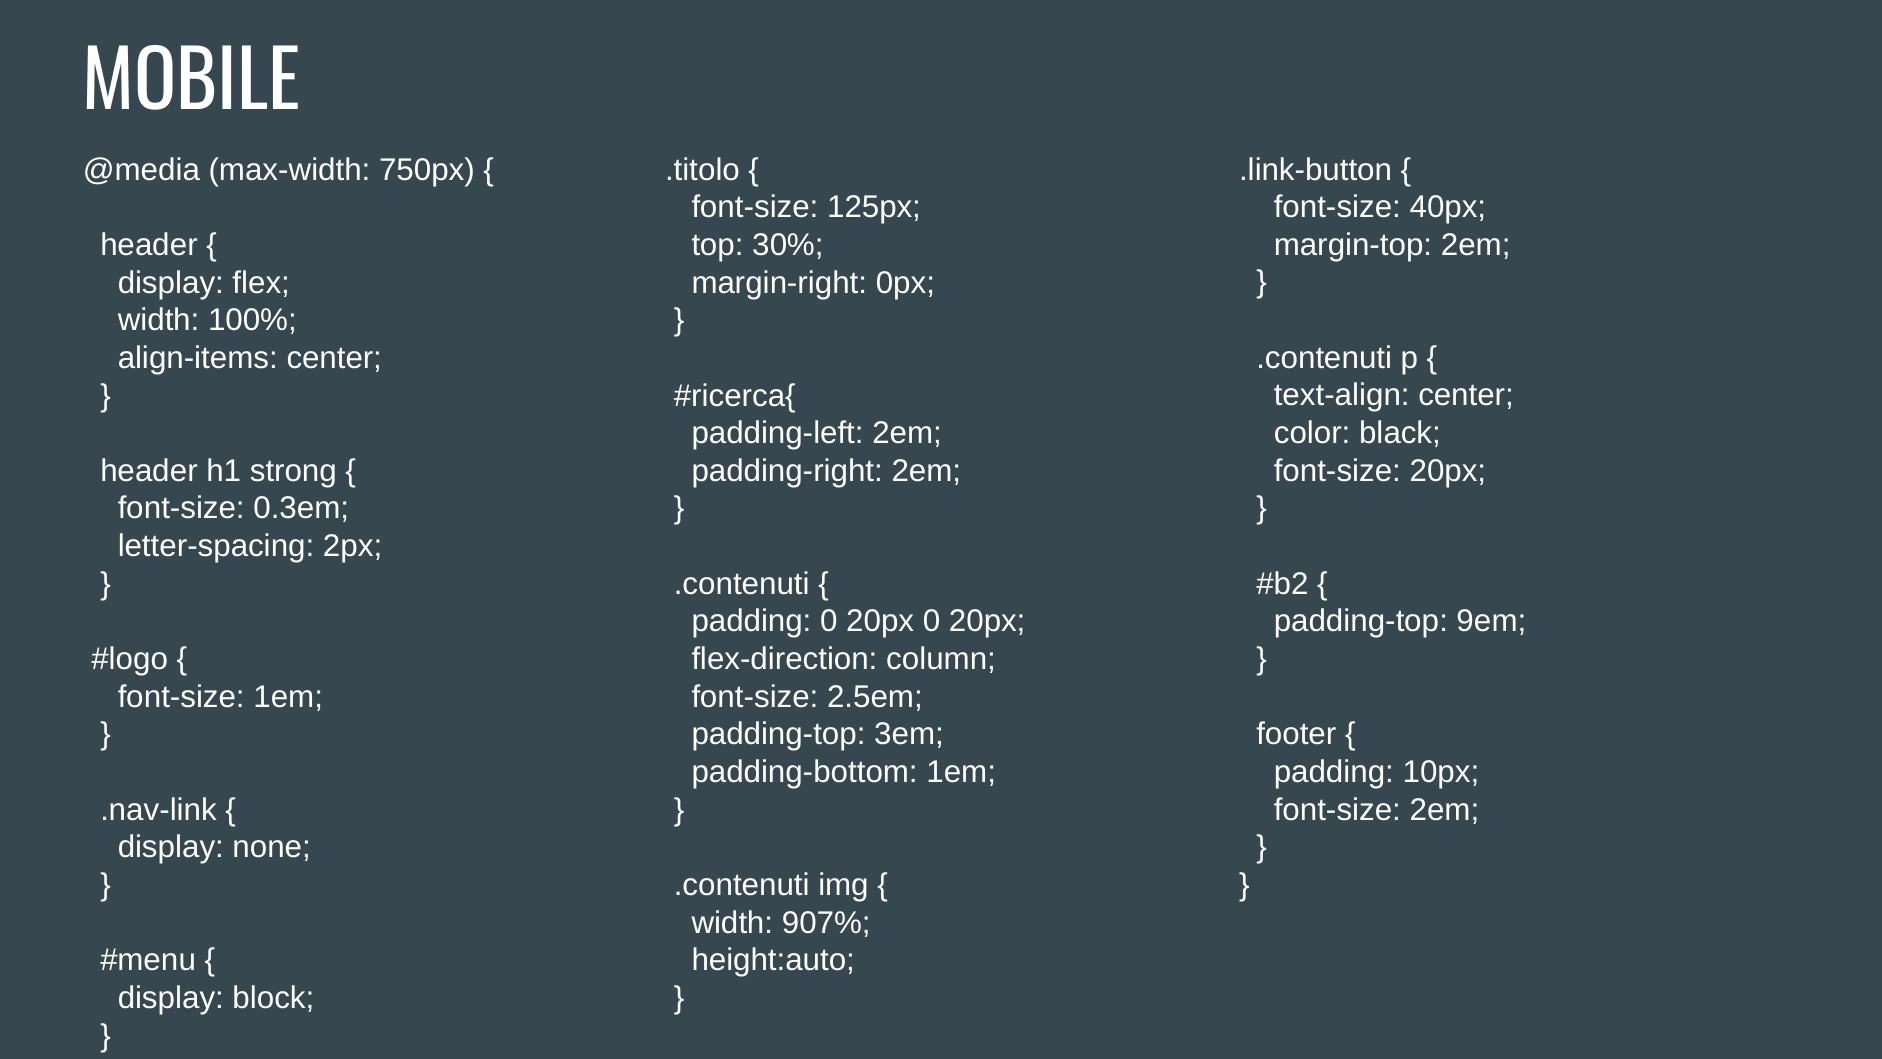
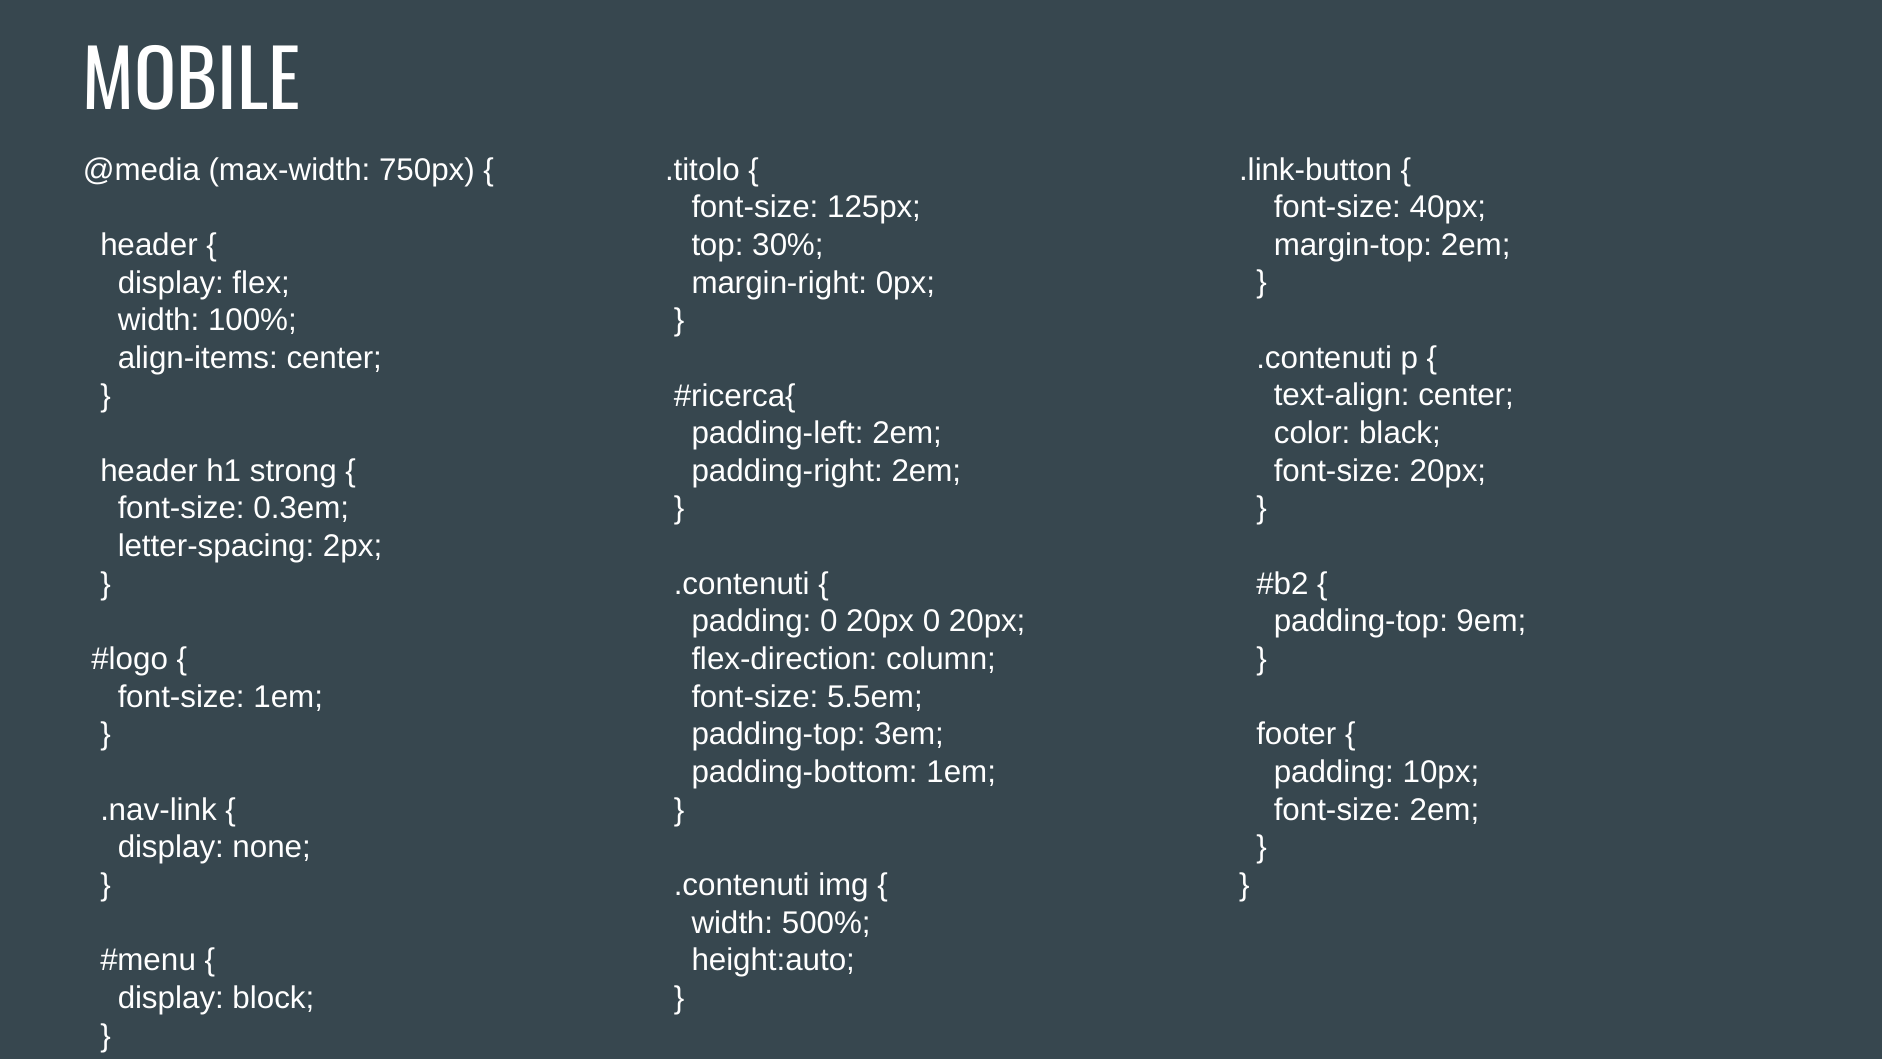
2.5em: 2.5em -> 5.5em (875, 697)
907%: 907% -> 500% (826, 923)
